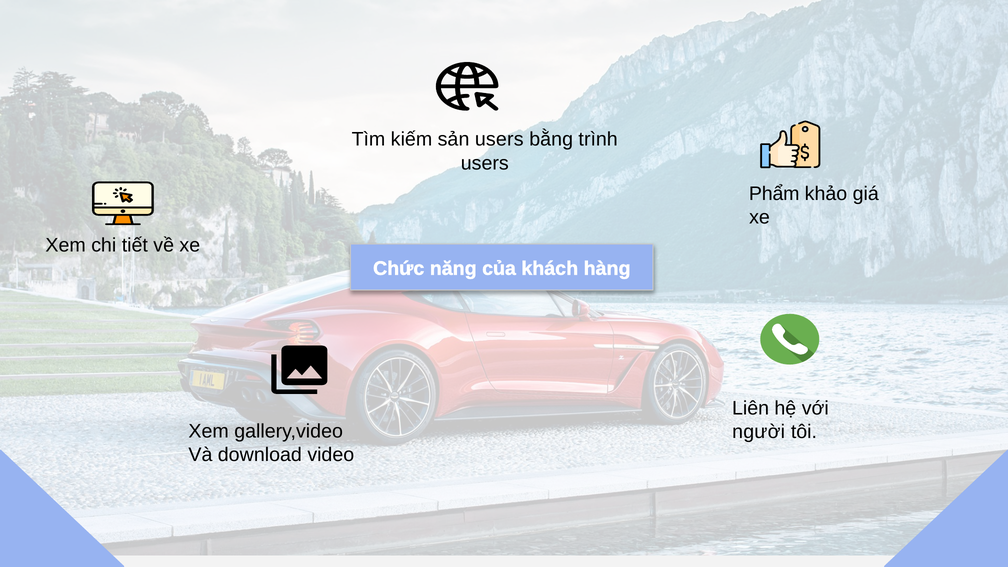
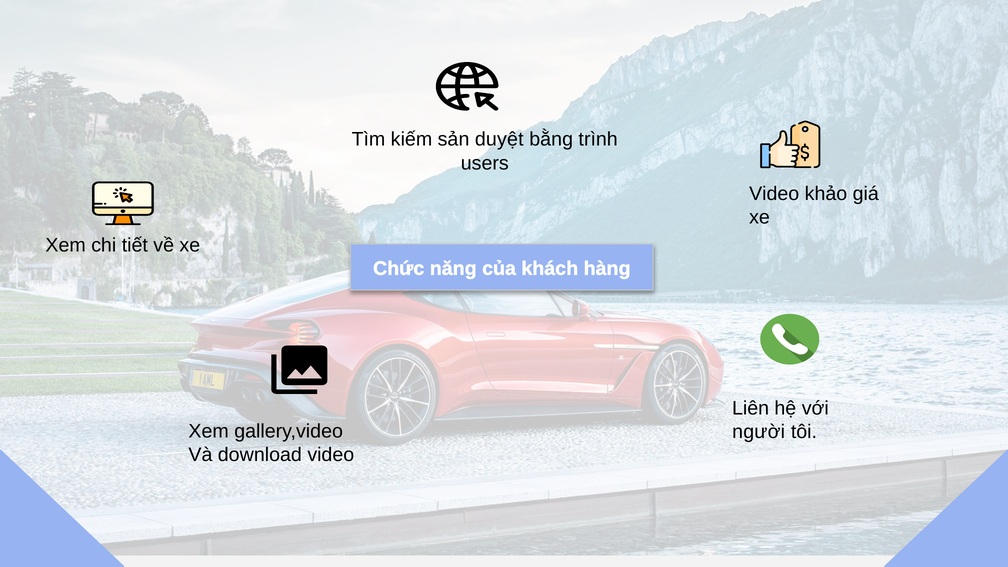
sản users: users -> duyệt (499, 140)
Phẩm: Phẩm -> Video (774, 194)
